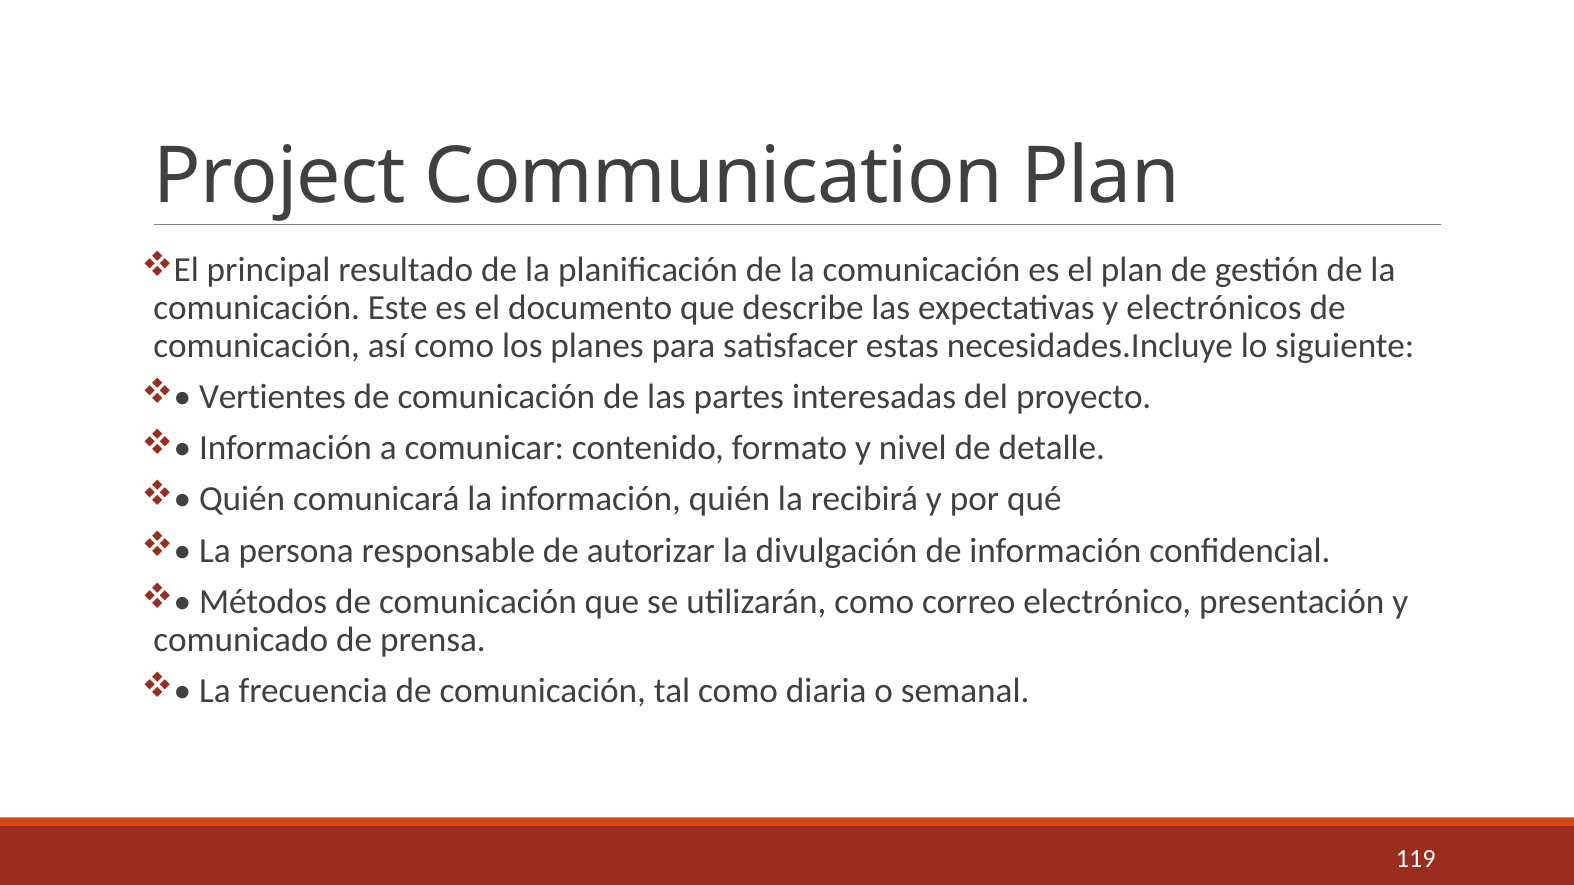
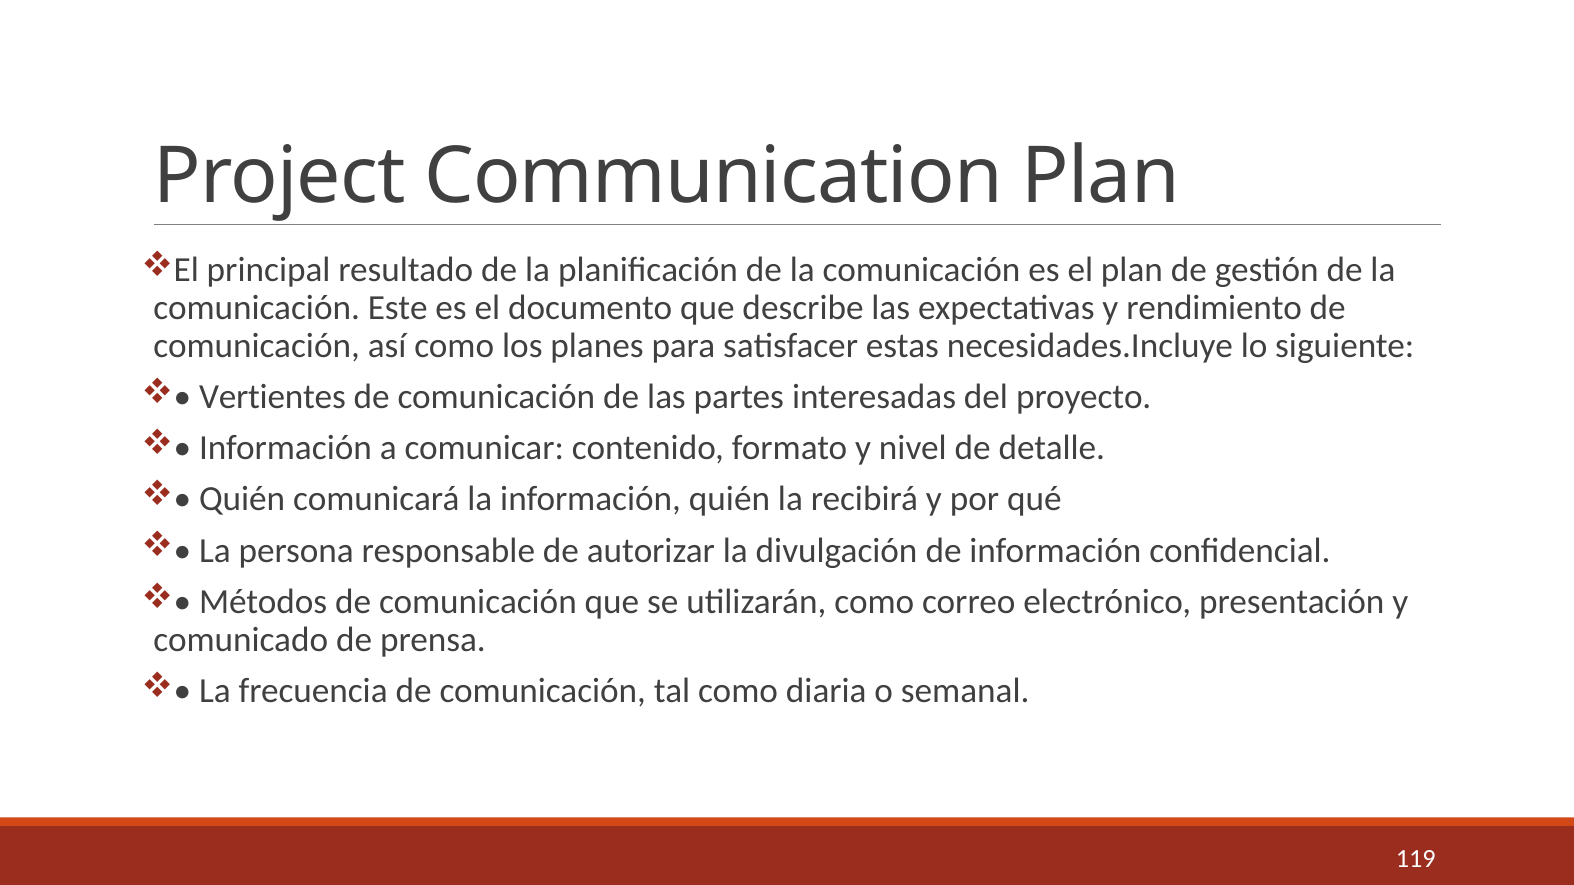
electrónicos: electrónicos -> rendimiento (1214, 308)
